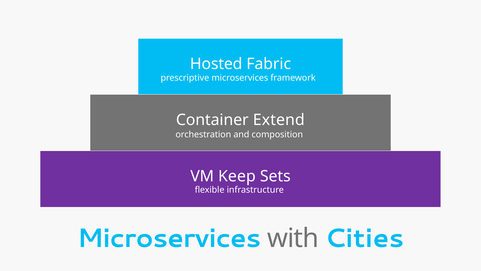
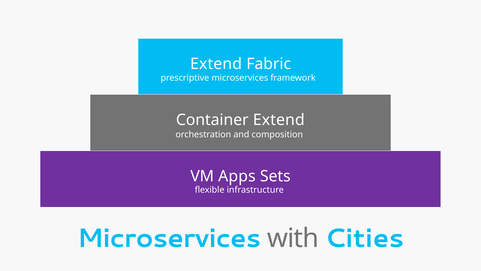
Hosted: Hosted -> Extend (216, 64)
Keep: Keep -> Apps (237, 176)
